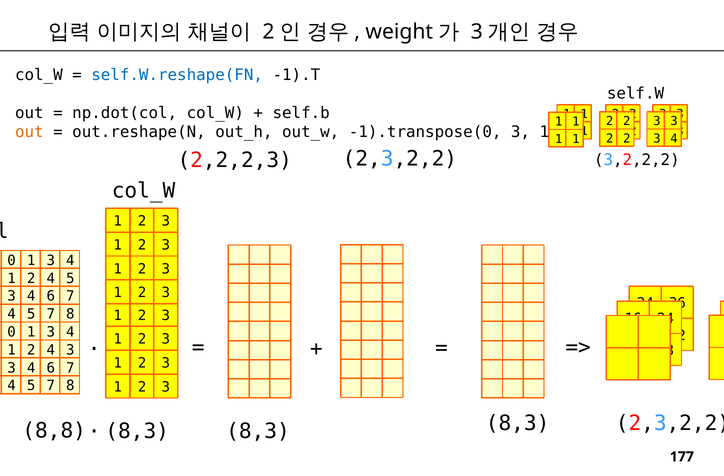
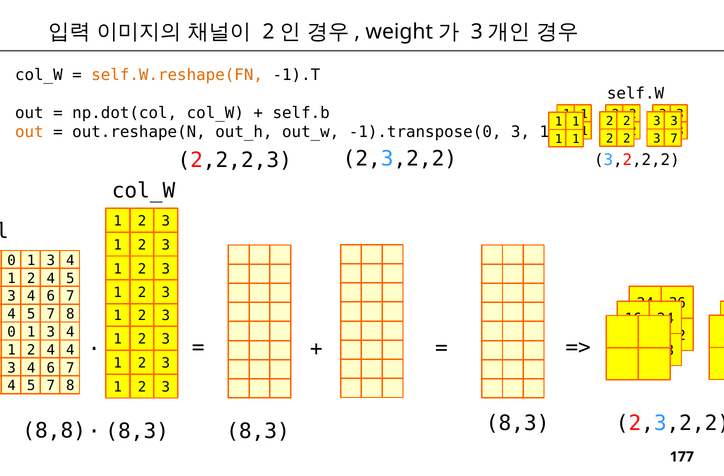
self.W.reshape(FN colour: blue -> orange (177, 75)
4: 4 -> 7 (674, 138)
4 3: 3 -> 4 (70, 350)
